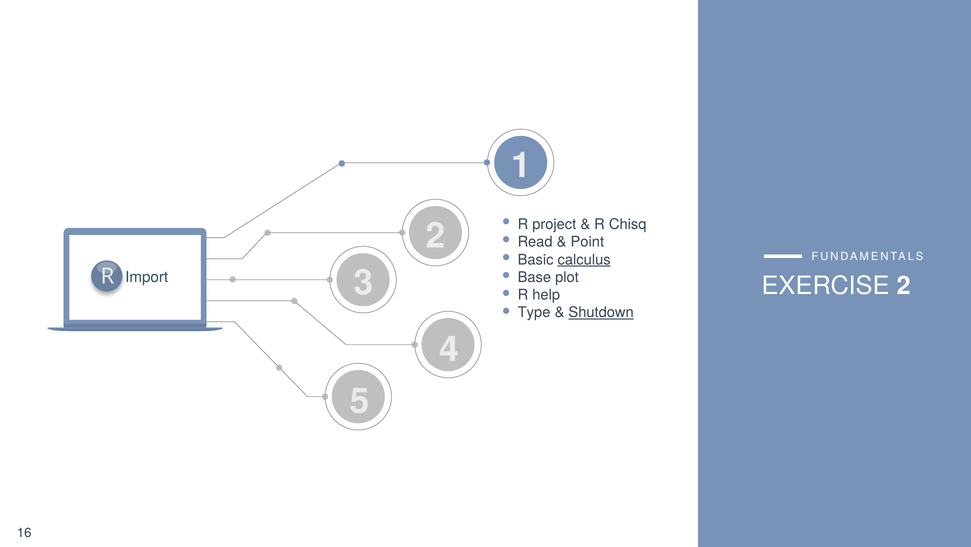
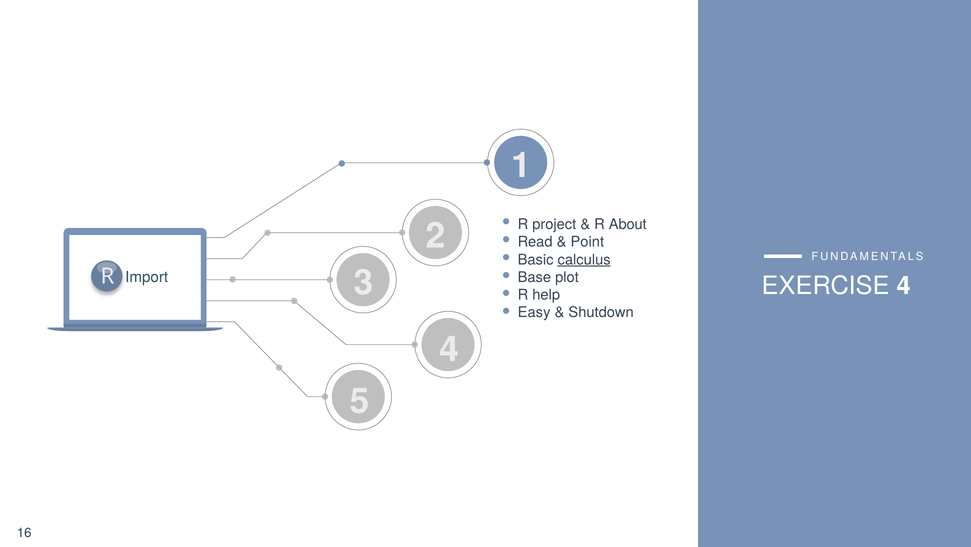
Chisq: Chisq -> About (628, 224)
EXERCISE 2: 2 -> 4 (904, 286)
Type: Type -> Easy (534, 312)
Shutdown underline: present -> none (601, 312)
